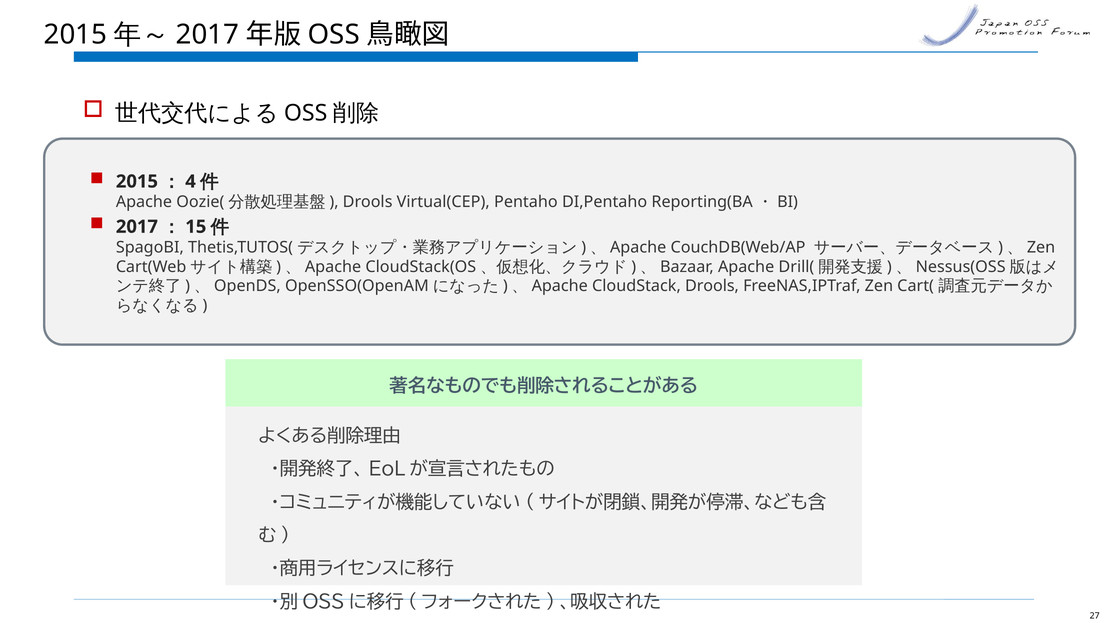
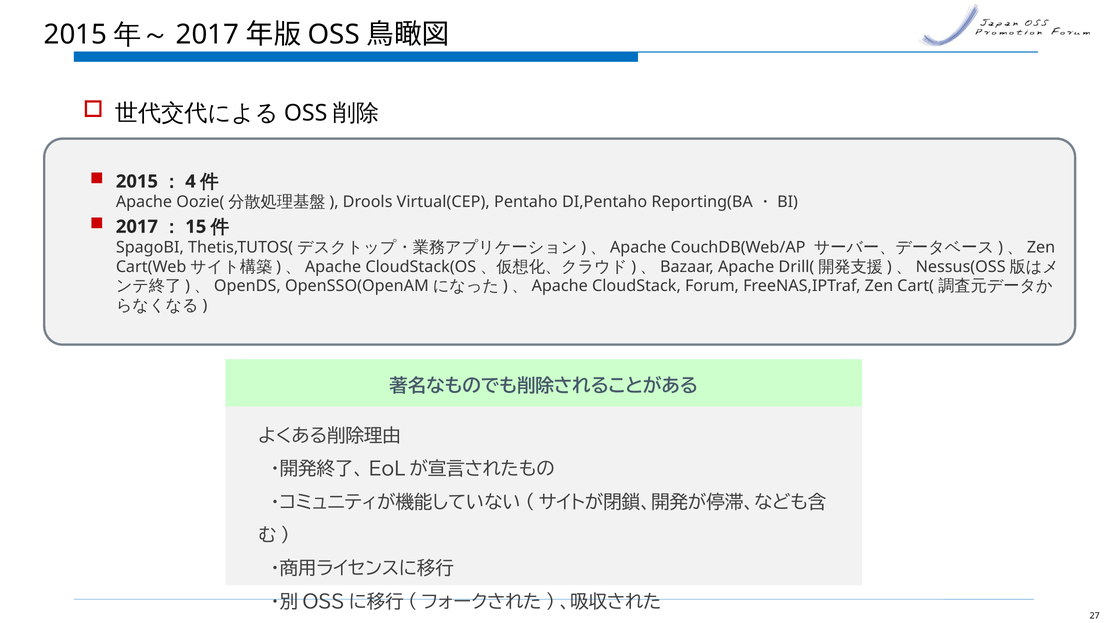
CloudStack Drools: Drools -> Forum (712, 286)
